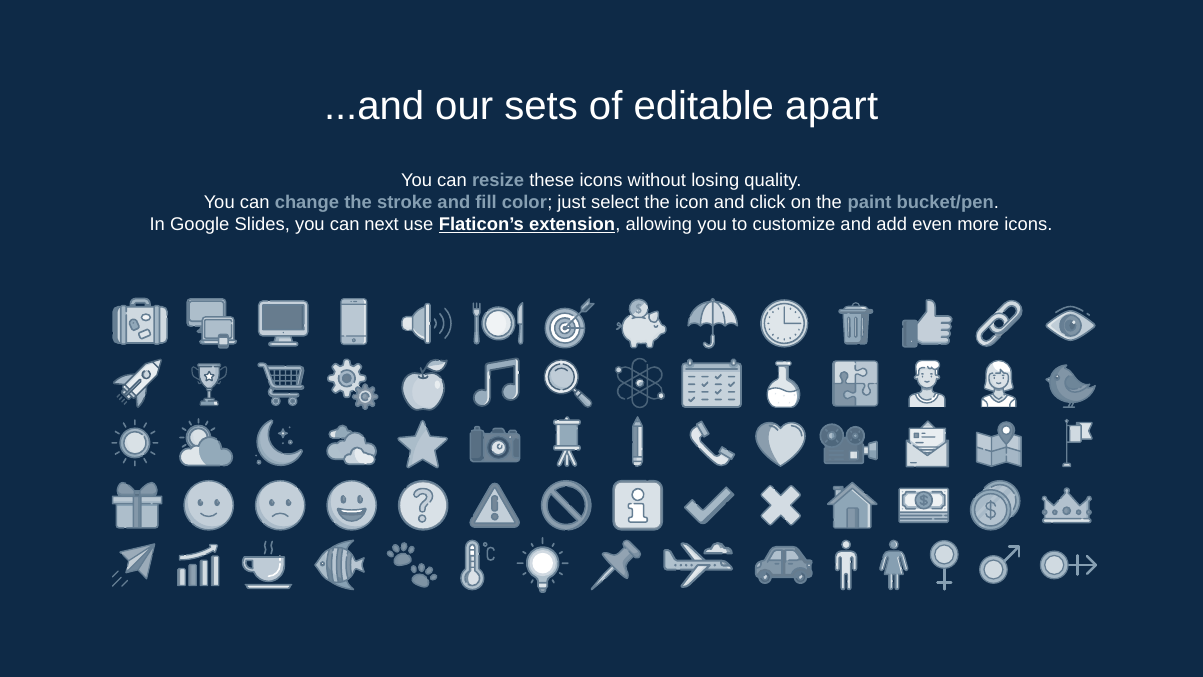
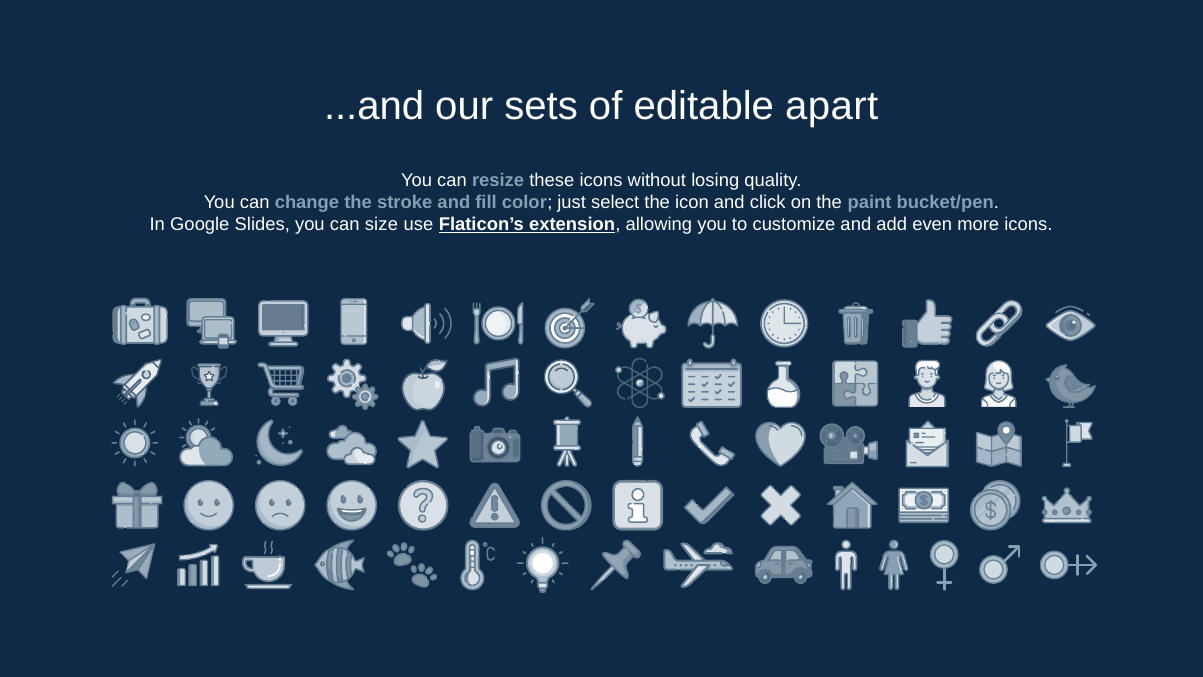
next: next -> size (381, 225)
